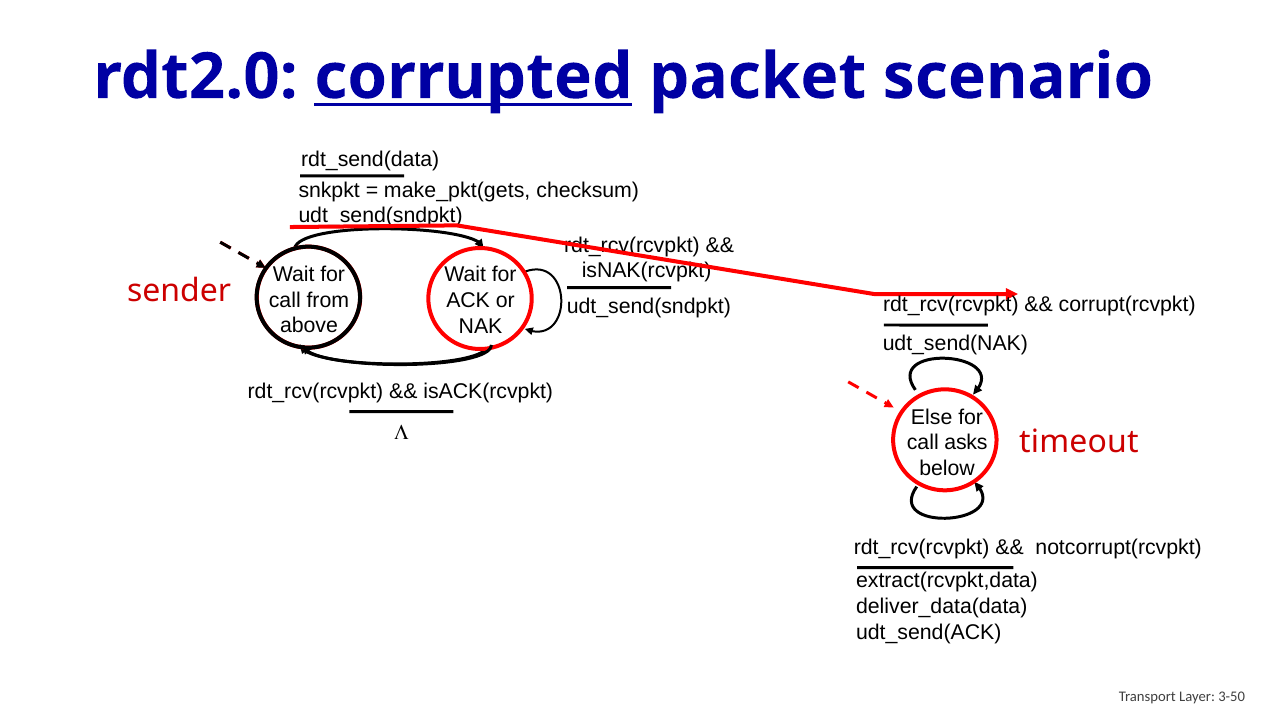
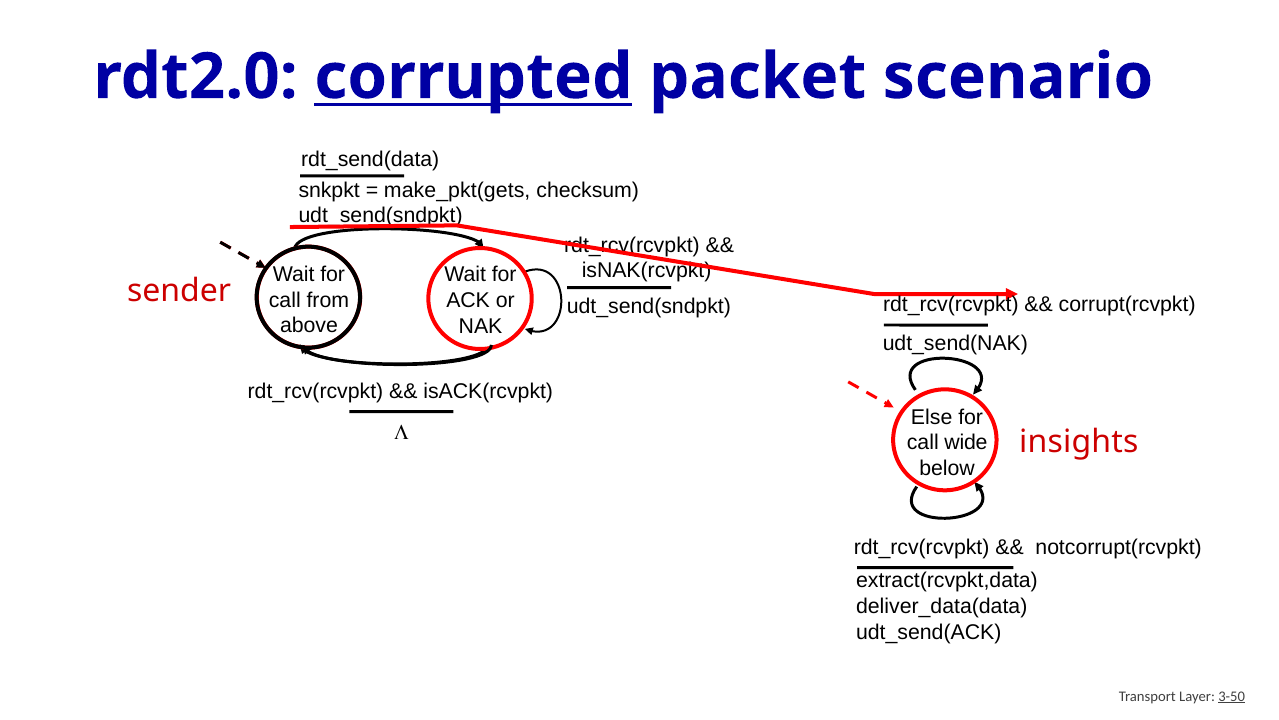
asks: asks -> wide (966, 442)
timeout: timeout -> insights (1079, 442)
3-50 underline: none -> present (1232, 696)
